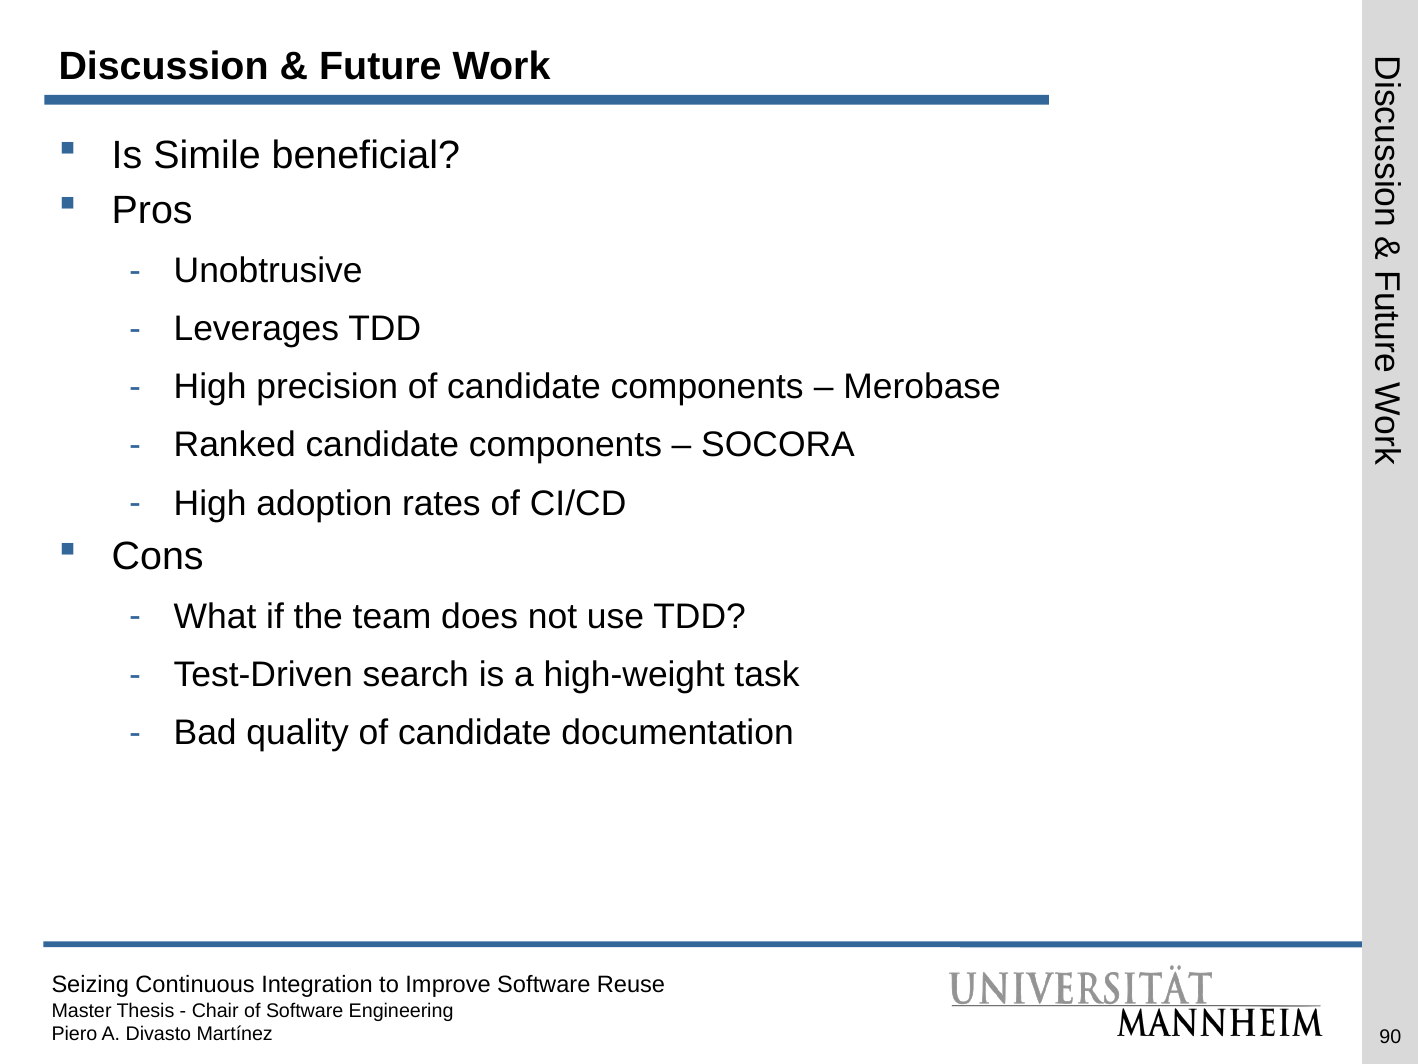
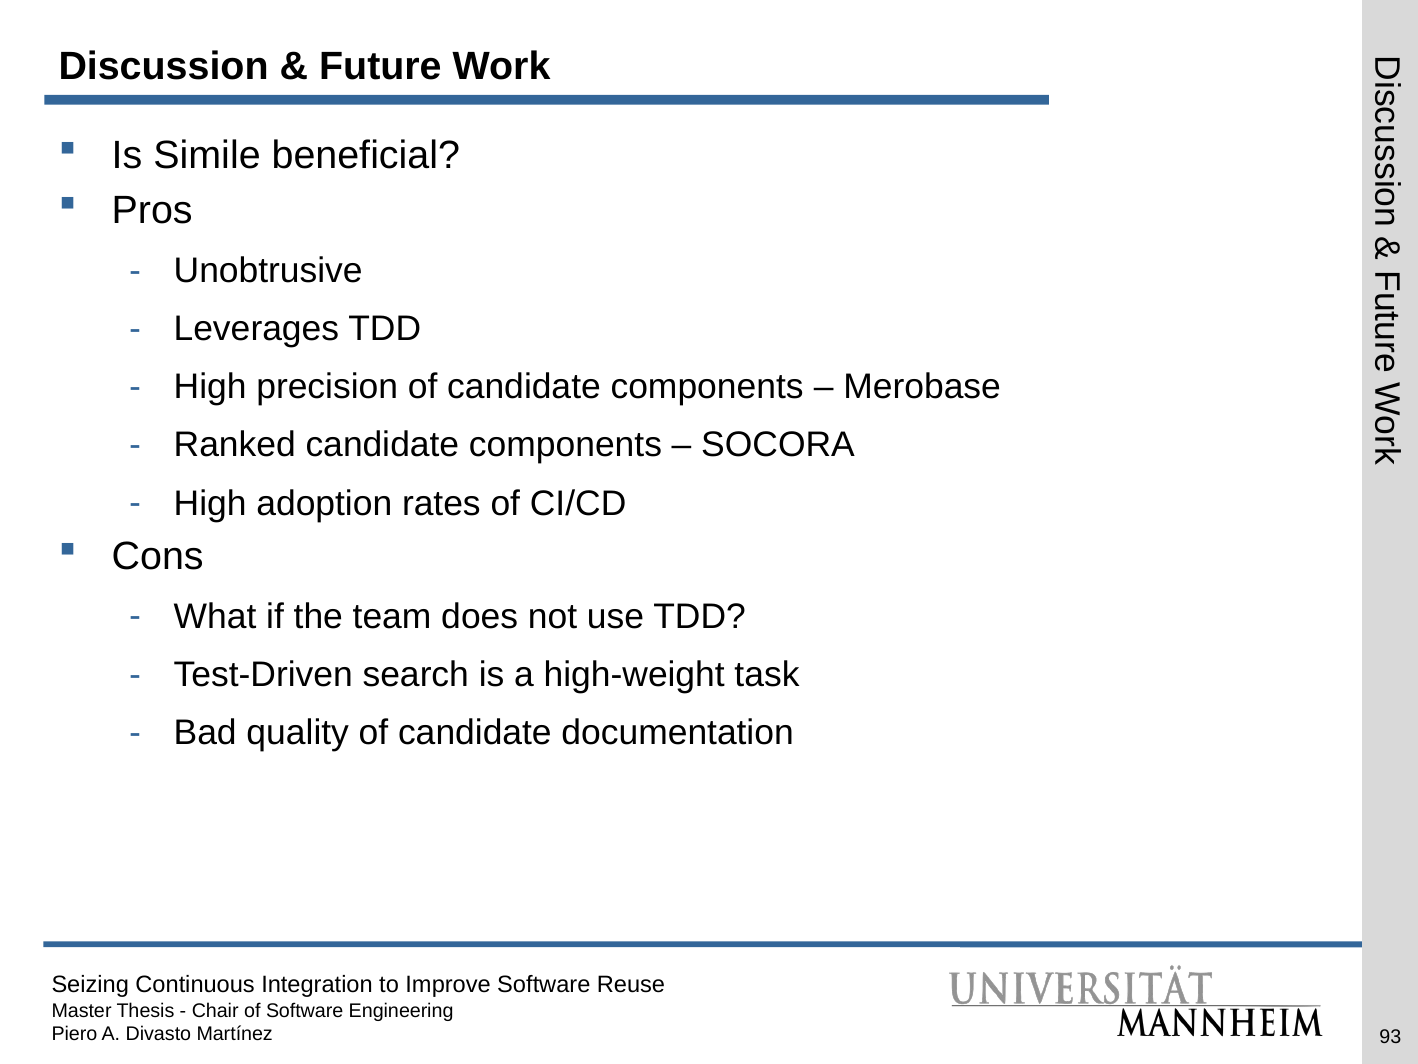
90: 90 -> 93 (1390, 1037)
